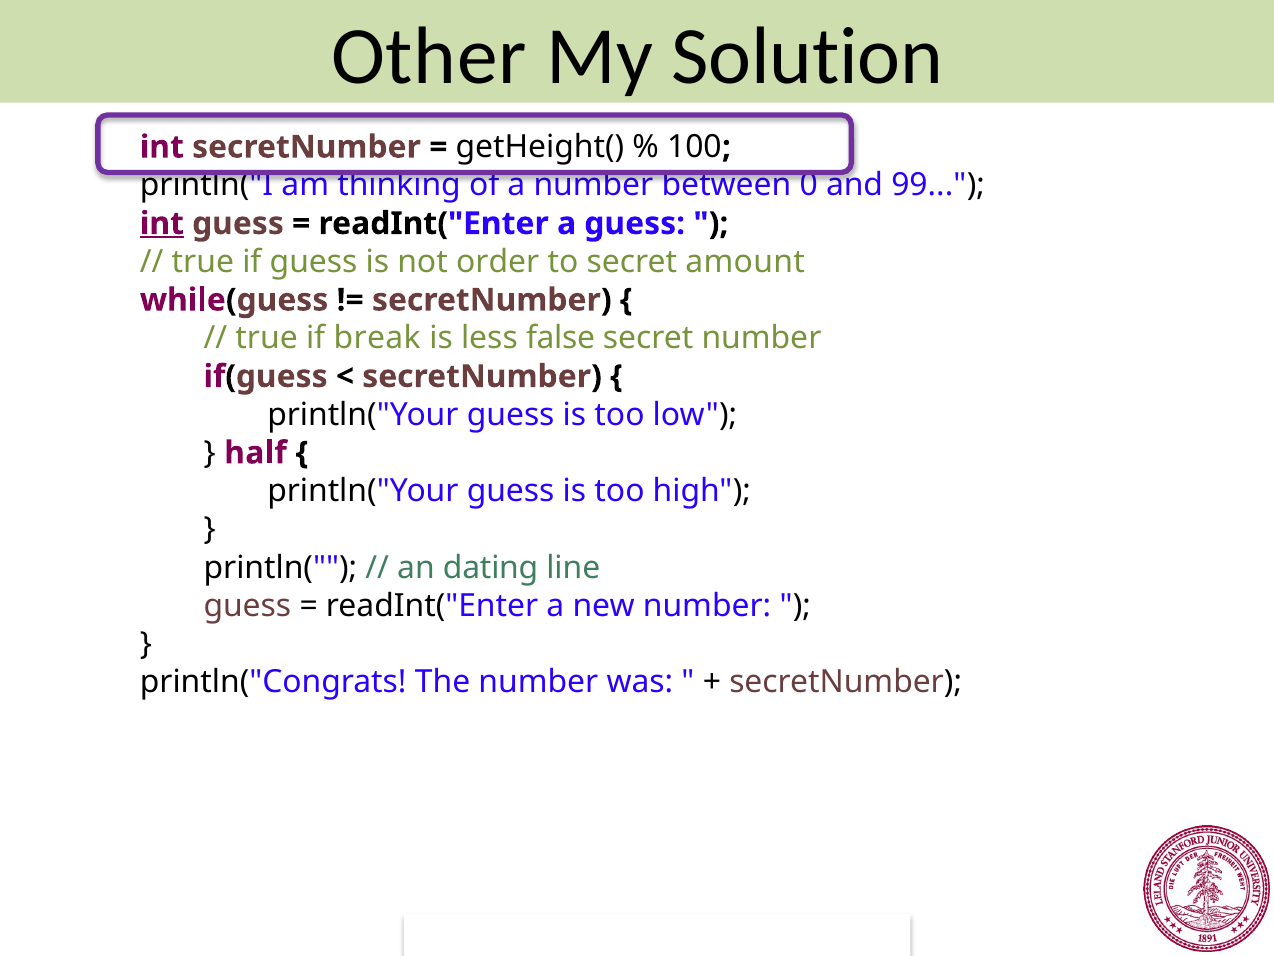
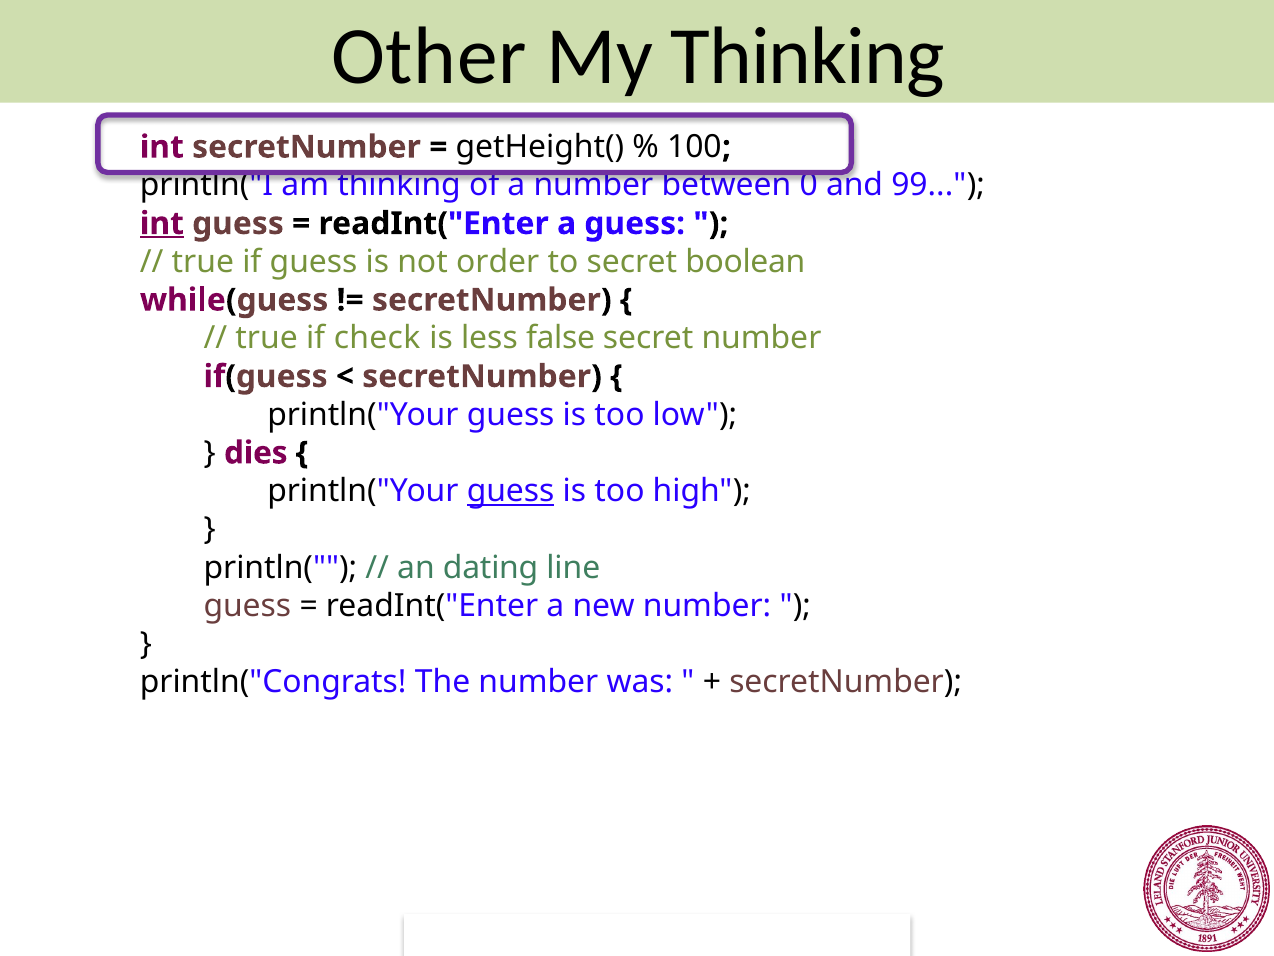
My Solution: Solution -> Thinking (808, 57)
amount: amount -> boolean (745, 262)
break: break -> check (377, 338)
half: half -> dies (256, 453)
guess underline: none -> present (511, 491)
